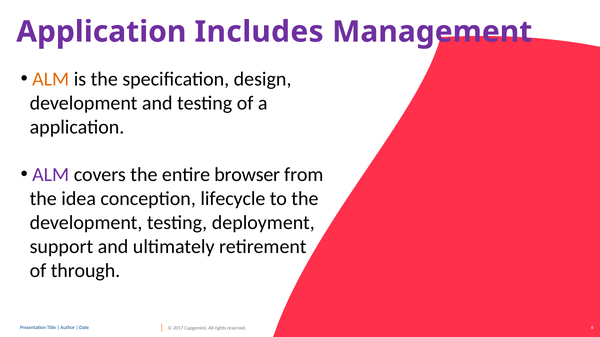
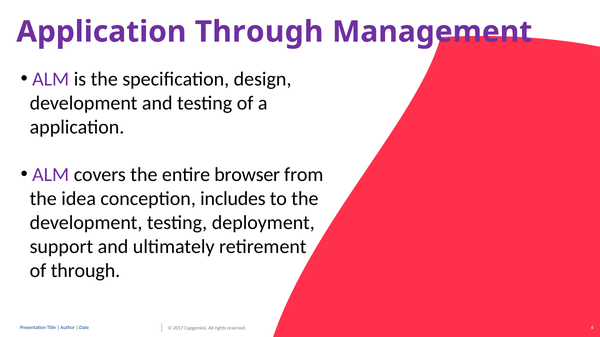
Application Includes: Includes -> Through (259, 32)
ALM colour: orange -> purple (51, 79)
lifecycle: lifecycle -> includes (233, 199)
